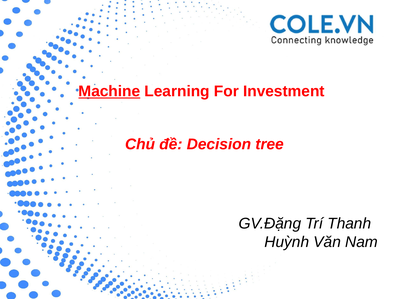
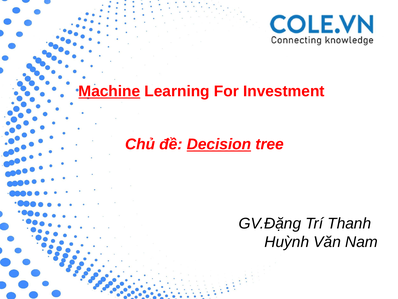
Decision underline: none -> present (219, 144)
